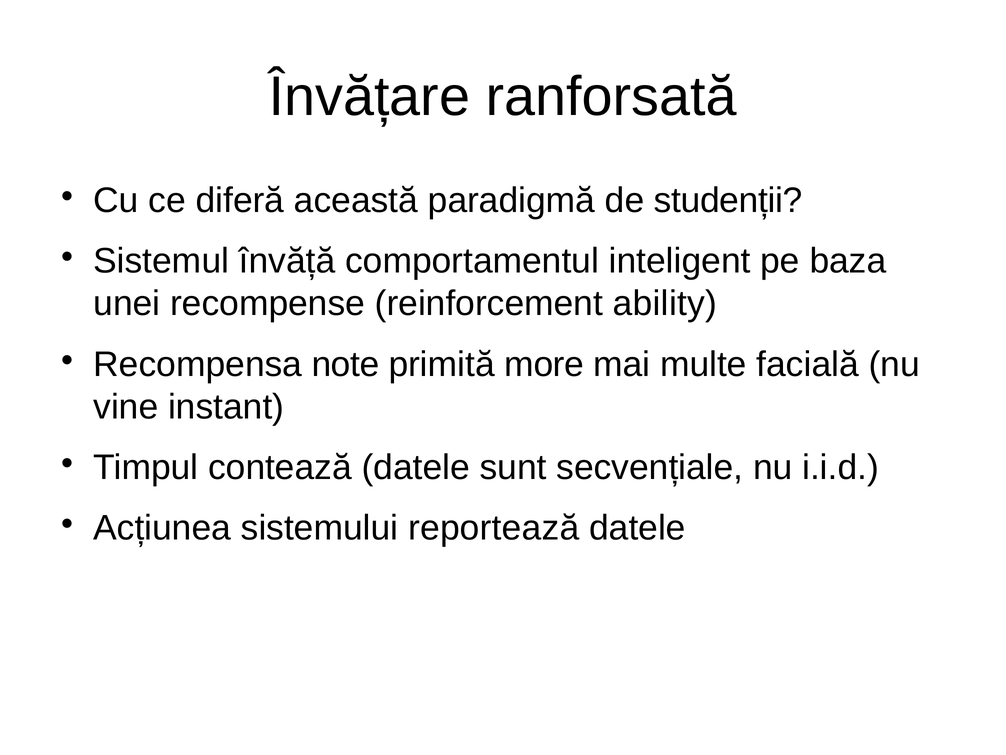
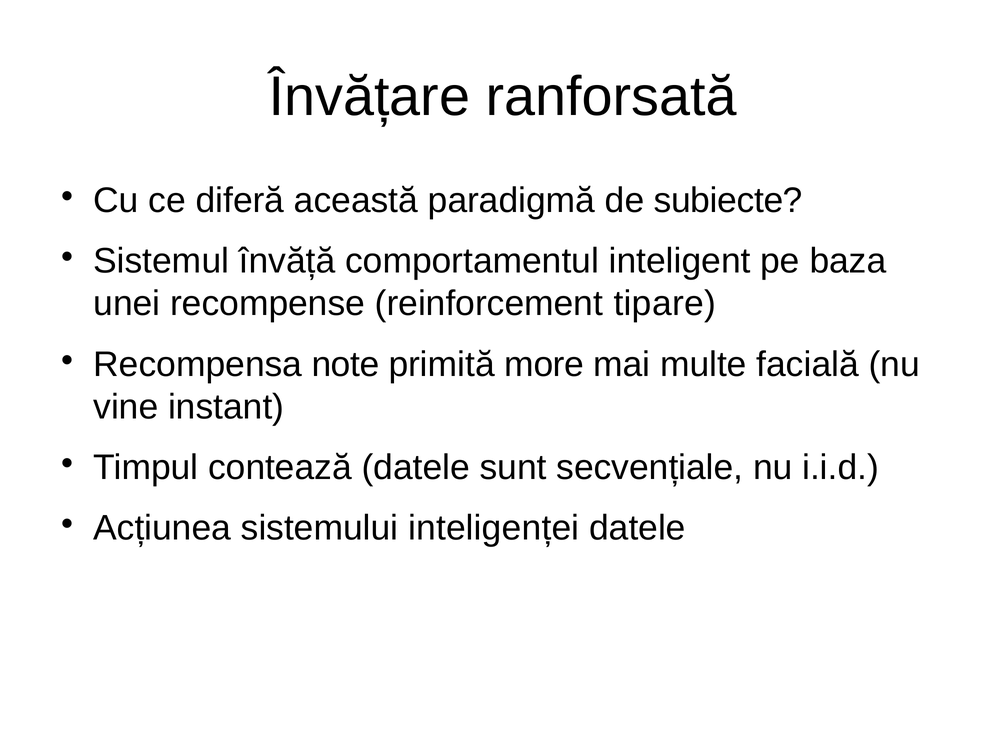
studenții: studenții -> subiecte (728, 200)
ability: ability -> tipare (665, 303)
reportează: reportează -> inteligenței (494, 528)
